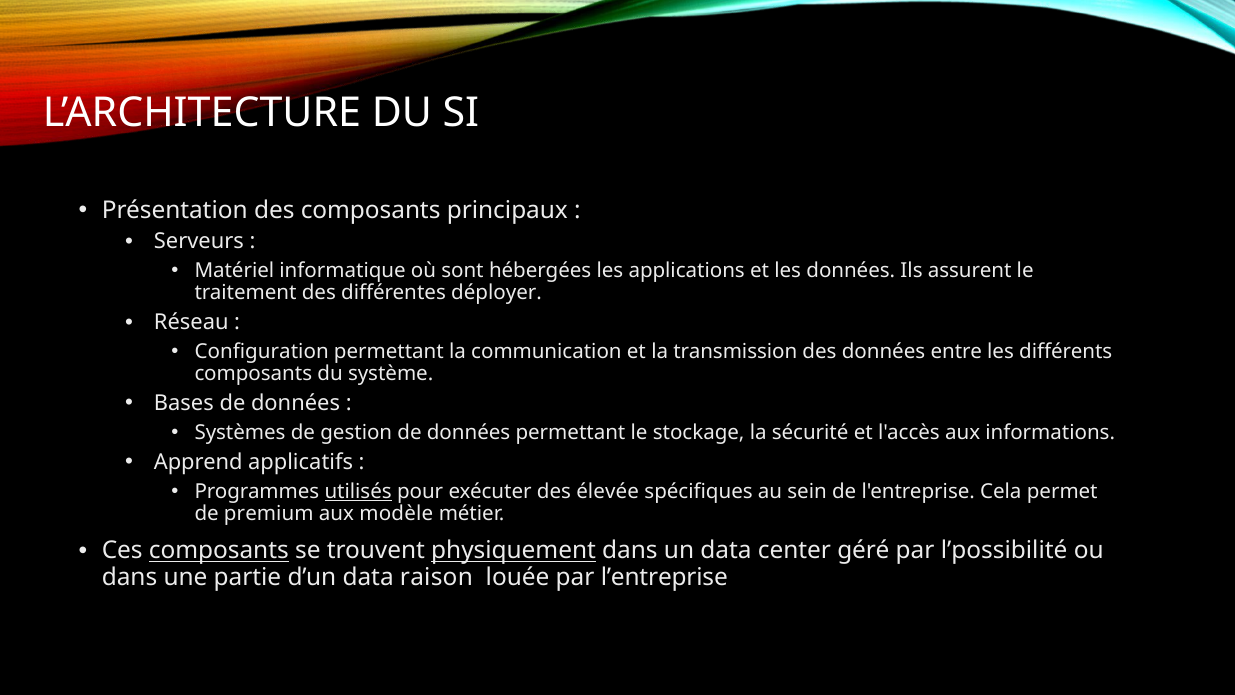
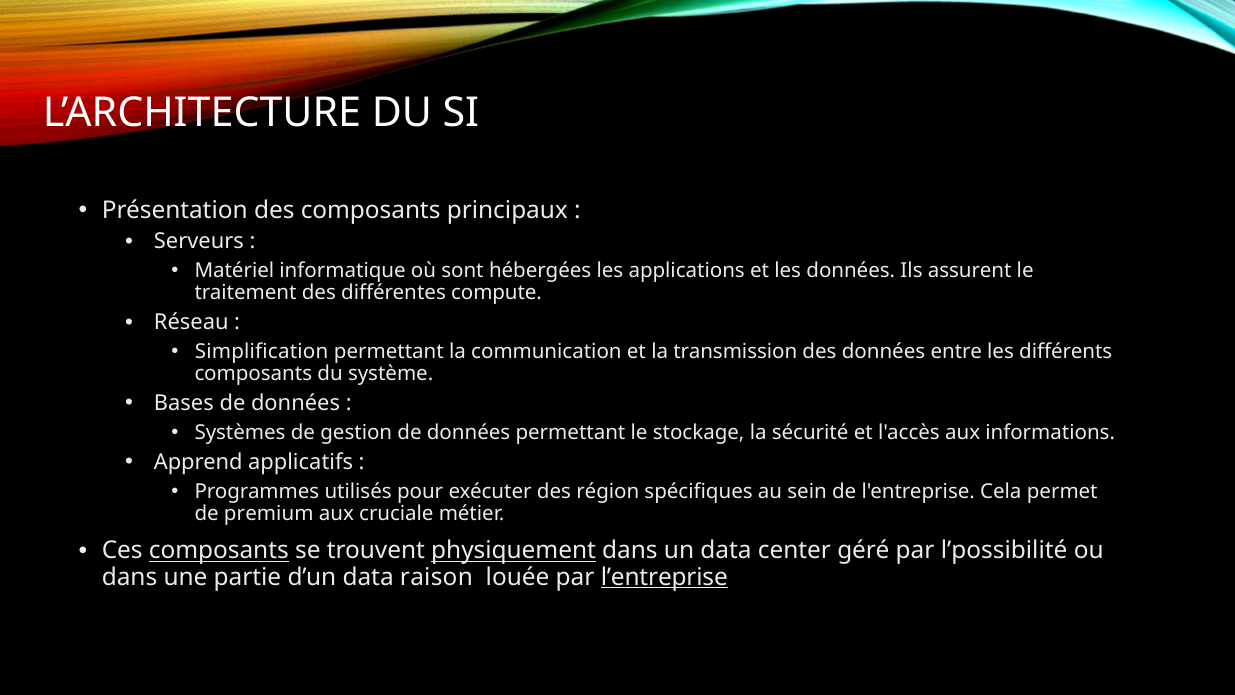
déployer: déployer -> compute (497, 293)
Configuration: Configuration -> Simplification (262, 352)
utilisés underline: present -> none (358, 491)
élevée: élevée -> région (608, 491)
modèle: modèle -> cruciale (396, 513)
l’entreprise underline: none -> present (664, 577)
